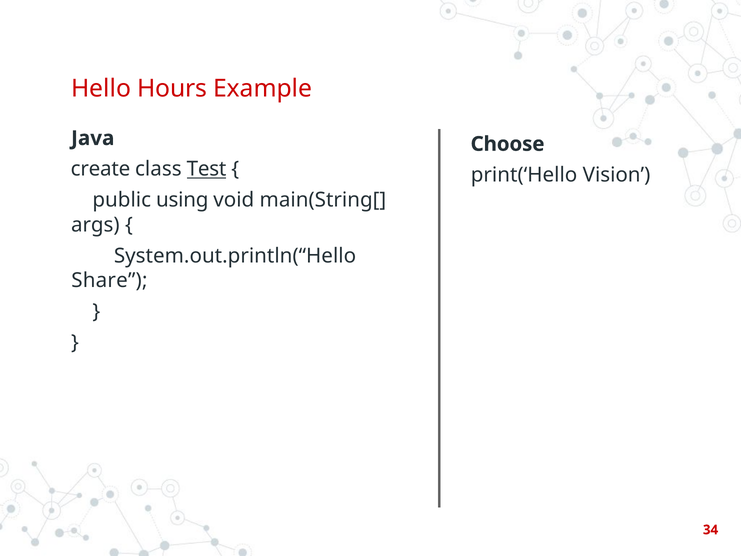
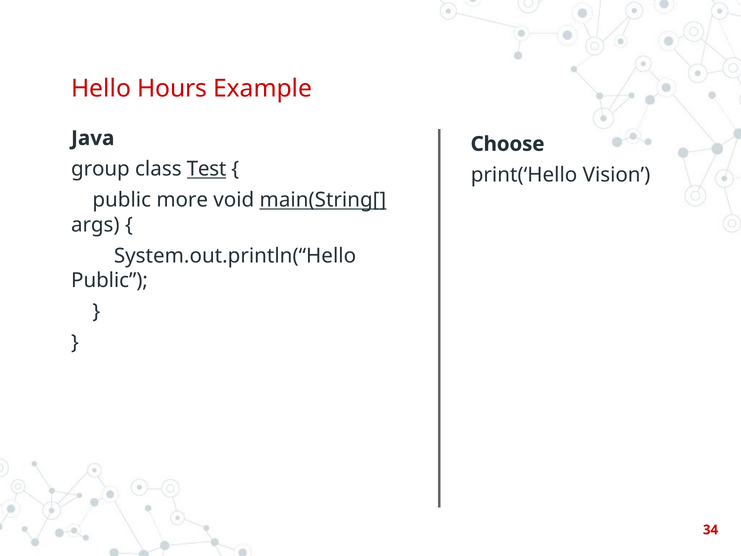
create: create -> group (100, 169)
using: using -> more (182, 200)
main(String[ underline: none -> present (323, 200)
Share: Share -> Public (110, 280)
